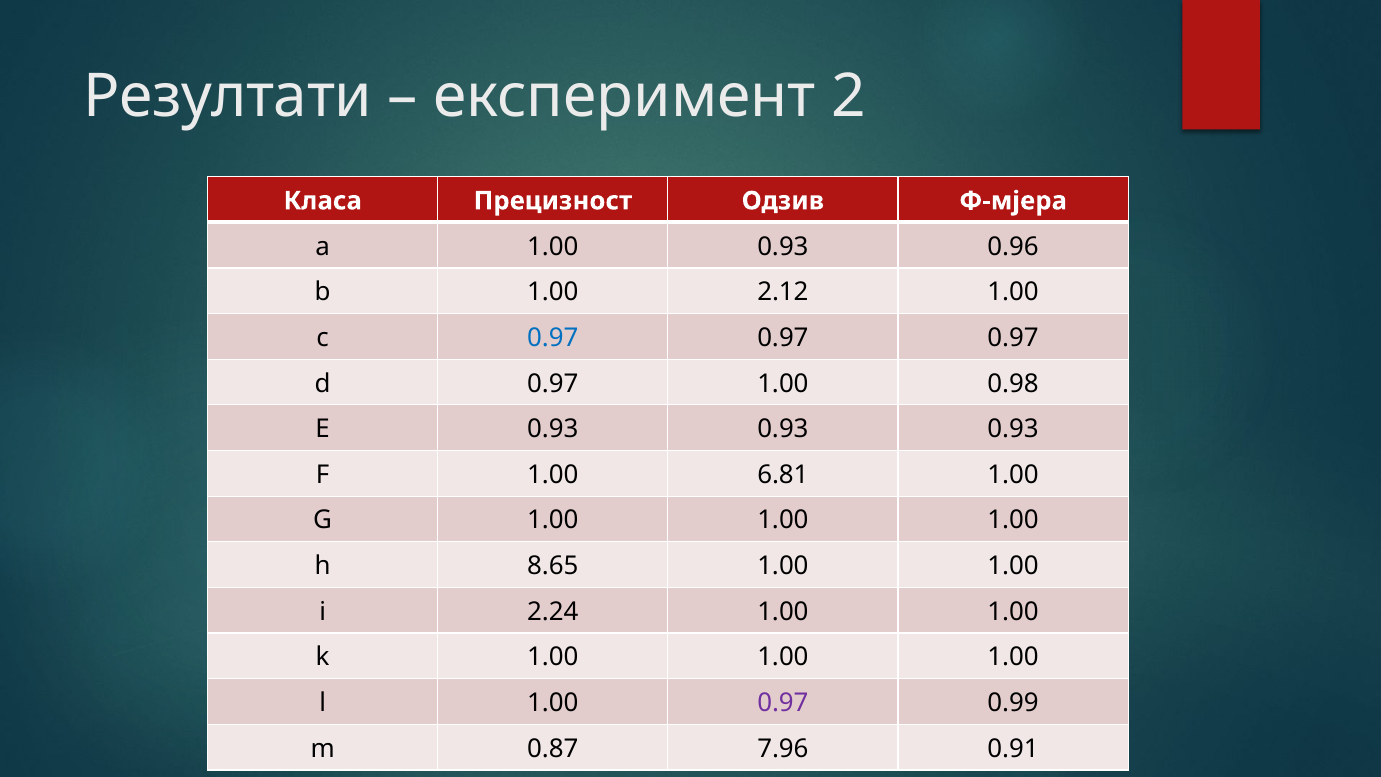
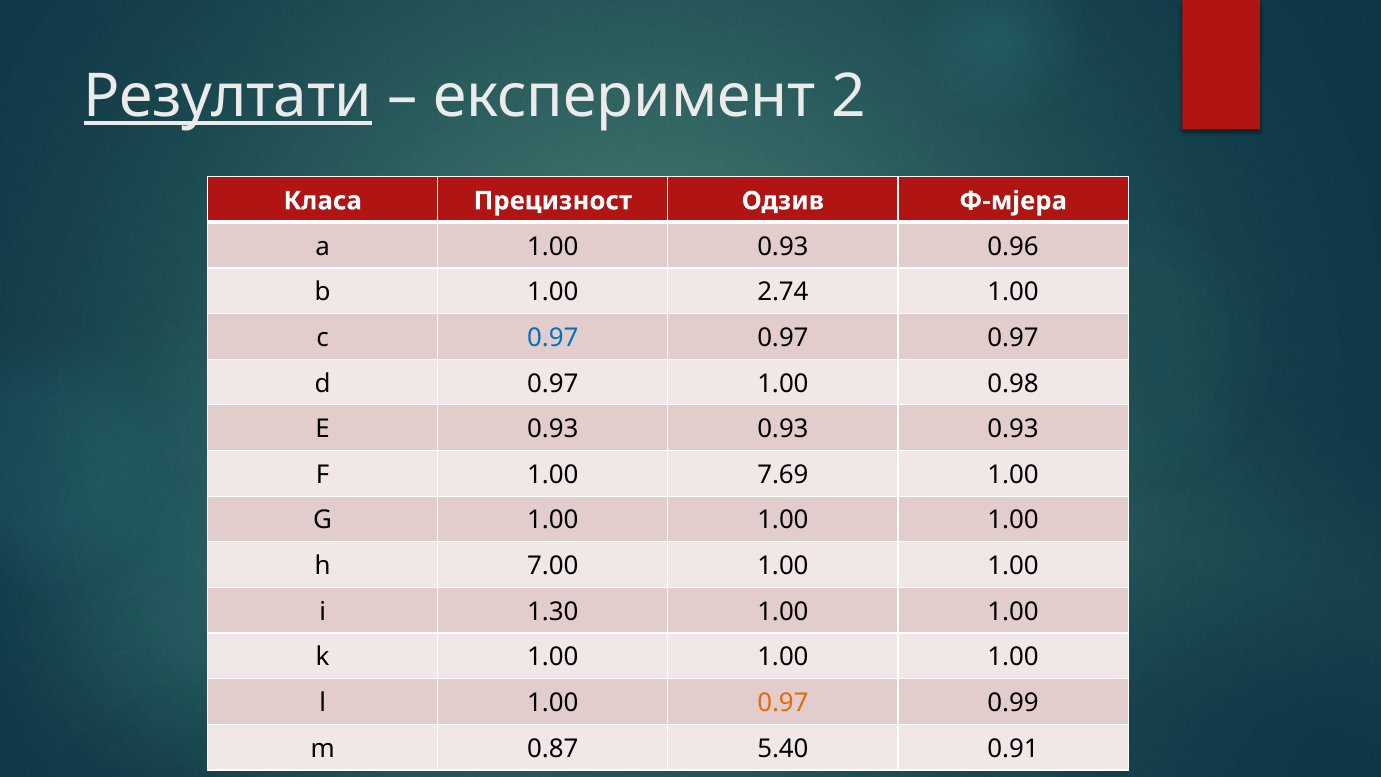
Резултати underline: none -> present (228, 97)
2.12: 2.12 -> 2.74 (783, 292)
6.81: 6.81 -> 7.69 (783, 475)
8.65: 8.65 -> 7.00 (553, 566)
2.24: 2.24 -> 1.30 (553, 612)
0.97 colour: purple -> orange (783, 703)
7.96: 7.96 -> 5.40 (783, 748)
